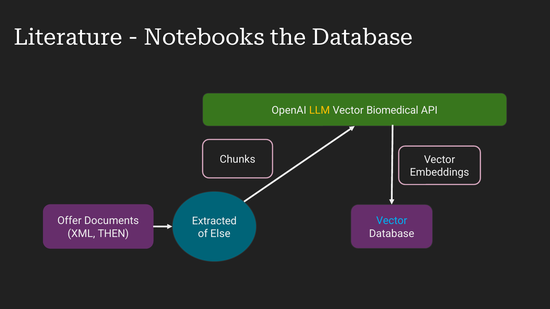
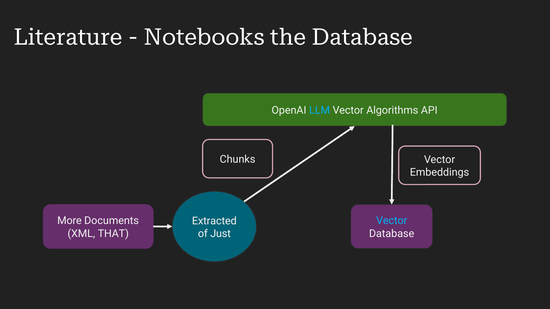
LLM colour: yellow -> light blue (320, 110)
Biomedical: Biomedical -> Algorithms (392, 110)
Offer: Offer -> More (70, 221)
THEN: THEN -> THAT (113, 234)
Else: Else -> Just (221, 234)
